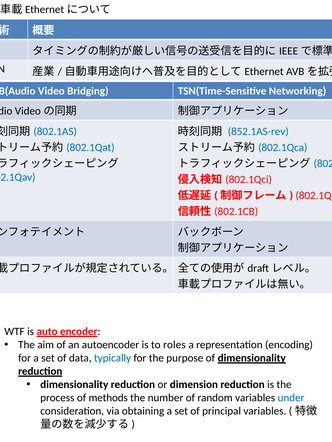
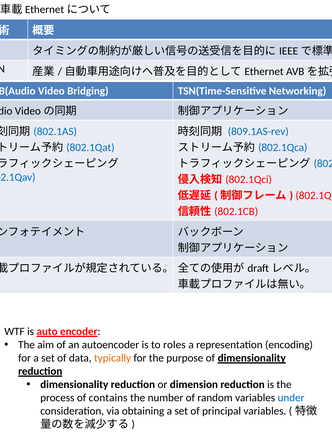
852.1AS-rev: 852.1AS-rev -> 809.1AS-rev (258, 132)
typically colour: blue -> orange (113, 359)
methods: methods -> contains (108, 398)
